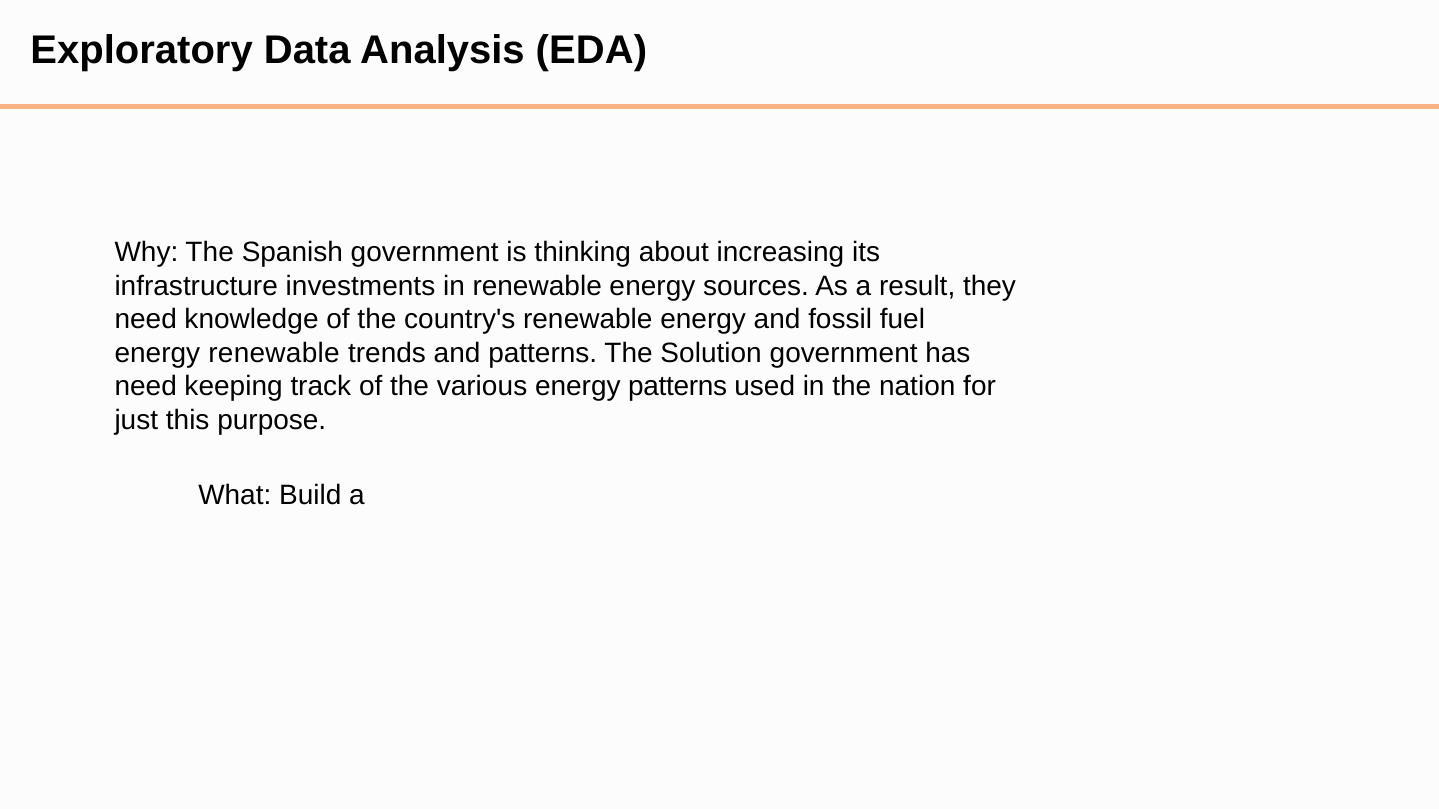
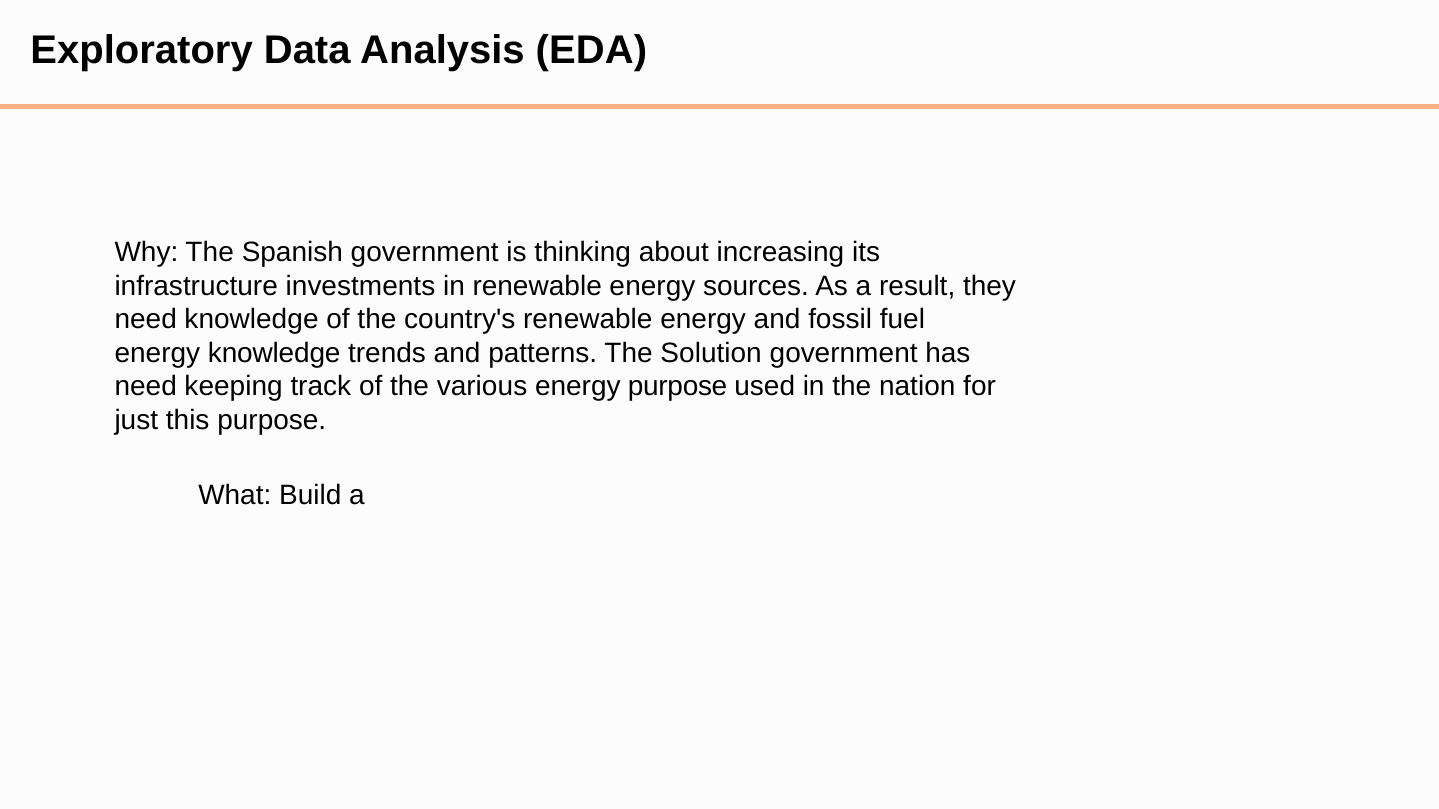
energy renewable: renewable -> knowledge (274, 353)
energy patterns: patterns -> purpose (678, 387)
